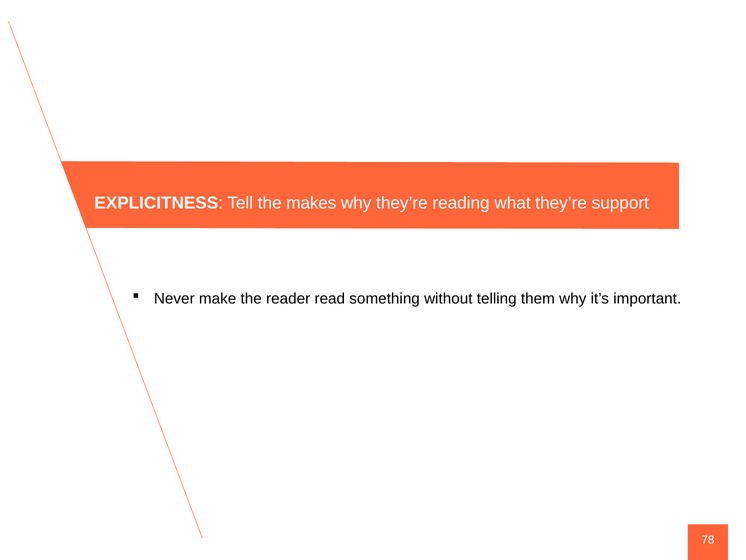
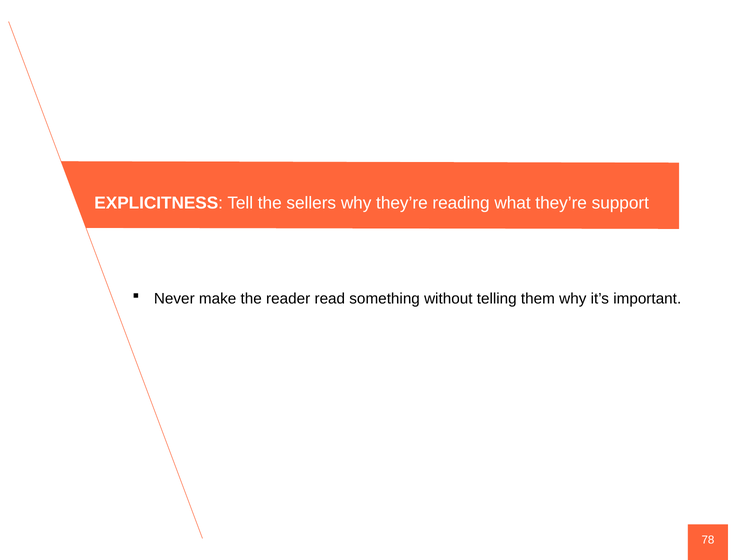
makes: makes -> sellers (311, 203)
